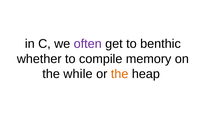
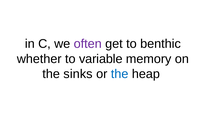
compile: compile -> variable (101, 59)
while: while -> sinks (78, 74)
the colour: orange -> blue (120, 74)
